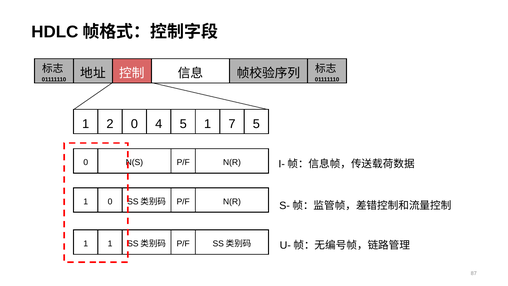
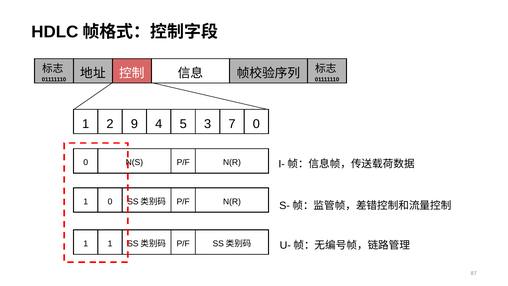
2 0: 0 -> 9 (134, 124)
5 1: 1 -> 3 (208, 124)
7 5: 5 -> 0 (256, 124)
